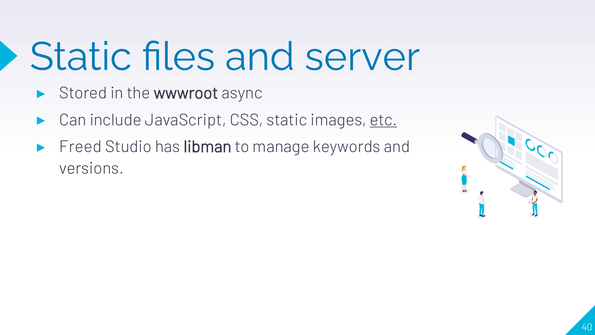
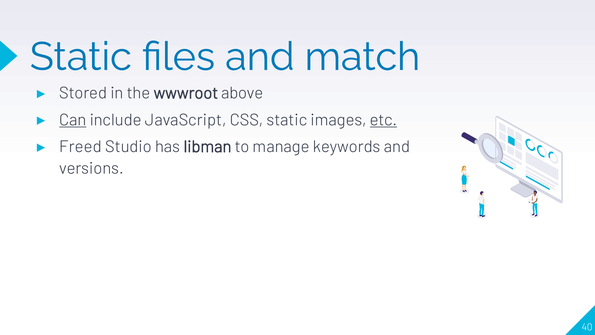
server: server -> match (362, 57)
async: async -> above (242, 93)
Can underline: none -> present (73, 120)
